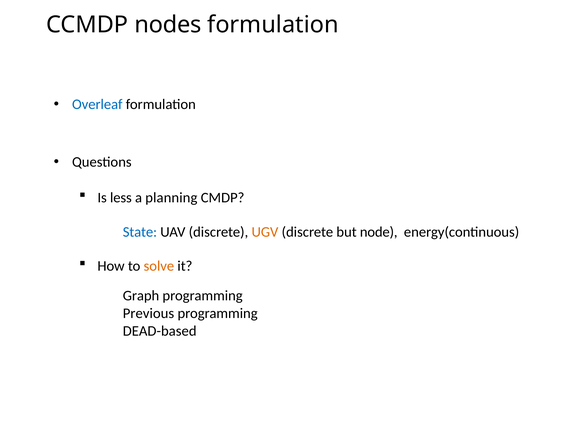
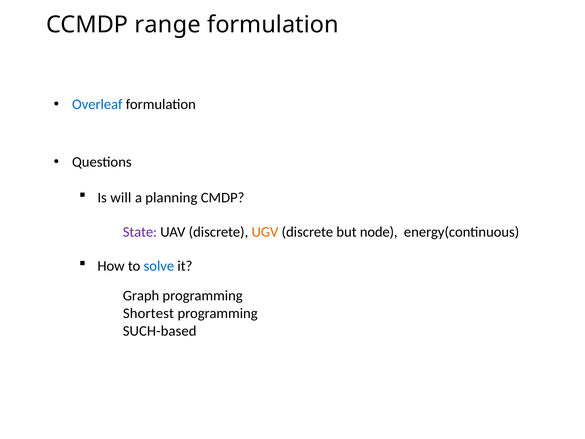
nodes: nodes -> range (168, 25)
less: less -> will (121, 197)
State colour: blue -> purple (140, 232)
solve colour: orange -> blue (159, 266)
Previous: Previous -> Shortest (148, 313)
DEAD-based: DEAD-based -> SUCH-based (160, 331)
